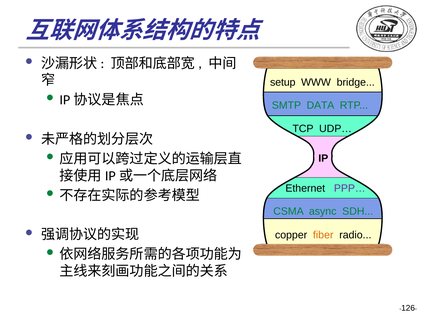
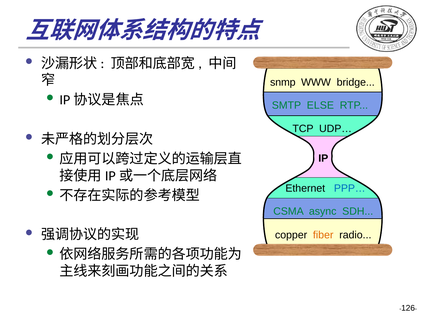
setup: setup -> snmp (283, 82)
DATA: DATA -> ELSE (320, 105)
PPP… colour: purple -> blue (350, 188)
